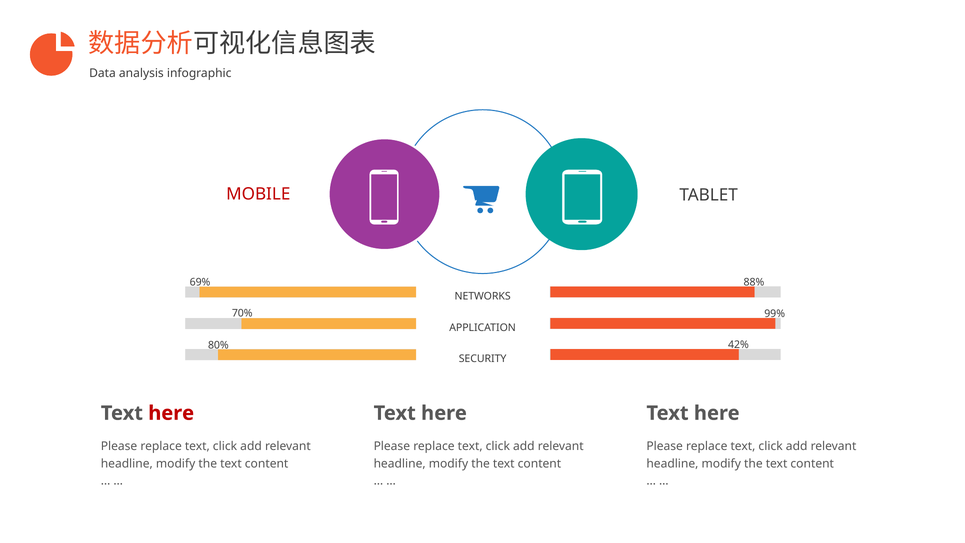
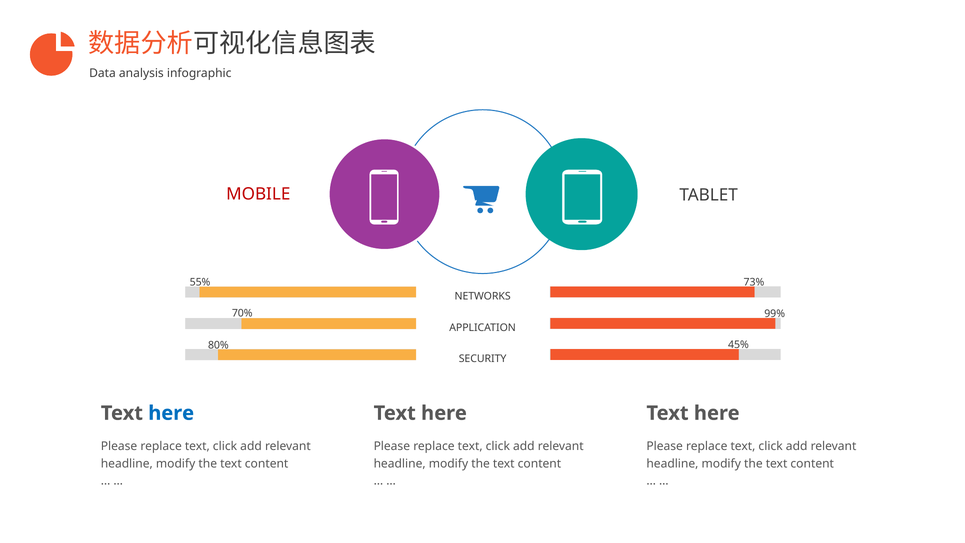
69%: 69% -> 55% (200, 282)
88%: 88% -> 73% (754, 282)
42%: 42% -> 45% (738, 345)
here colour: red -> blue (171, 413)
